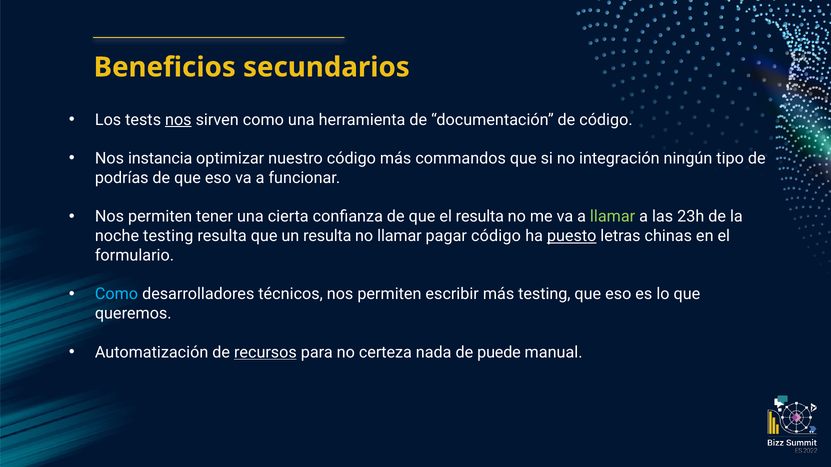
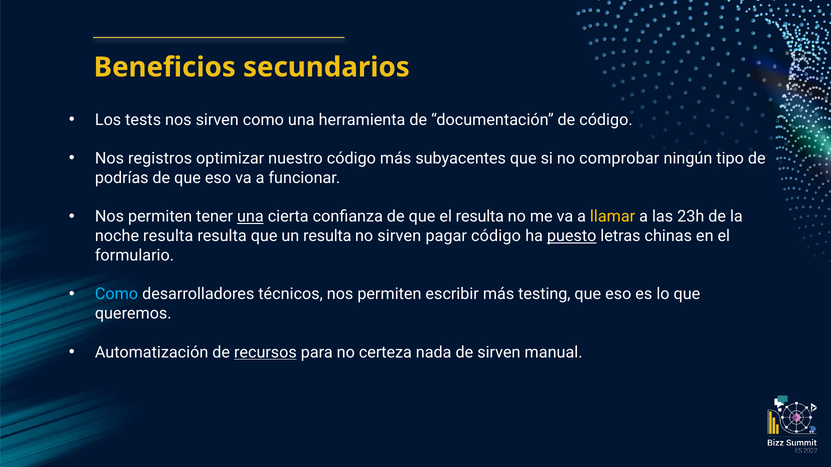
nos underline: present -> none (178, 120)
instancia: instancia -> registros (160, 159)
commandos: commandos -> subyacentes (461, 159)
integración: integración -> comprobar (619, 159)
una underline: none -> present (250, 217)
llamar colour: light green -> yellow (613, 217)
noche testing: testing -> resulta (168, 236)
no llamar: llamar -> sirven (399, 236)
de puede: puede -> sirven (499, 353)
